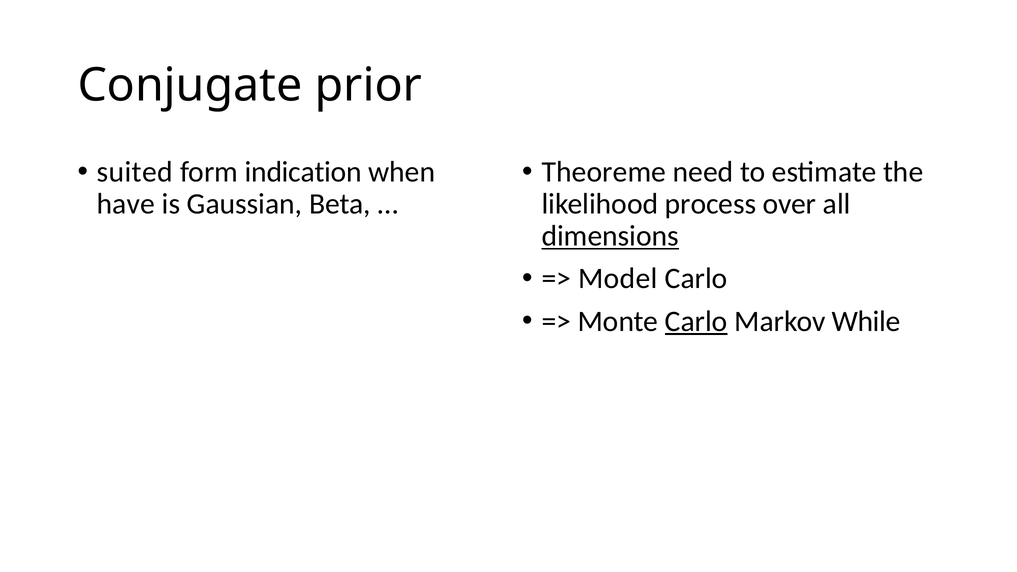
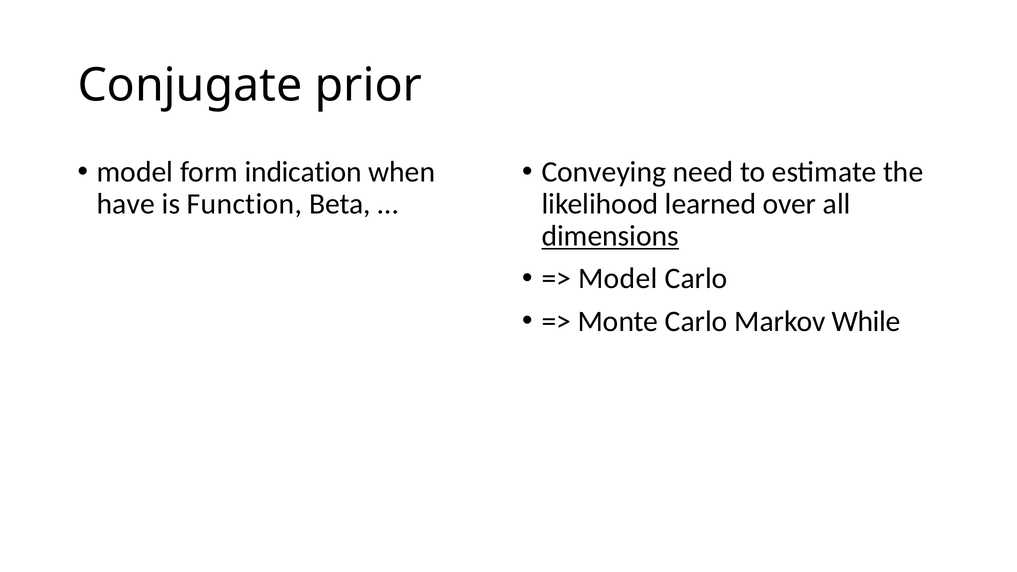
suited: suited -> model (135, 172)
Theoreme: Theoreme -> Conveying (604, 172)
Gaussian: Gaussian -> Function (244, 204)
process: process -> learned (711, 204)
Carlo underline: present -> none (696, 321)
